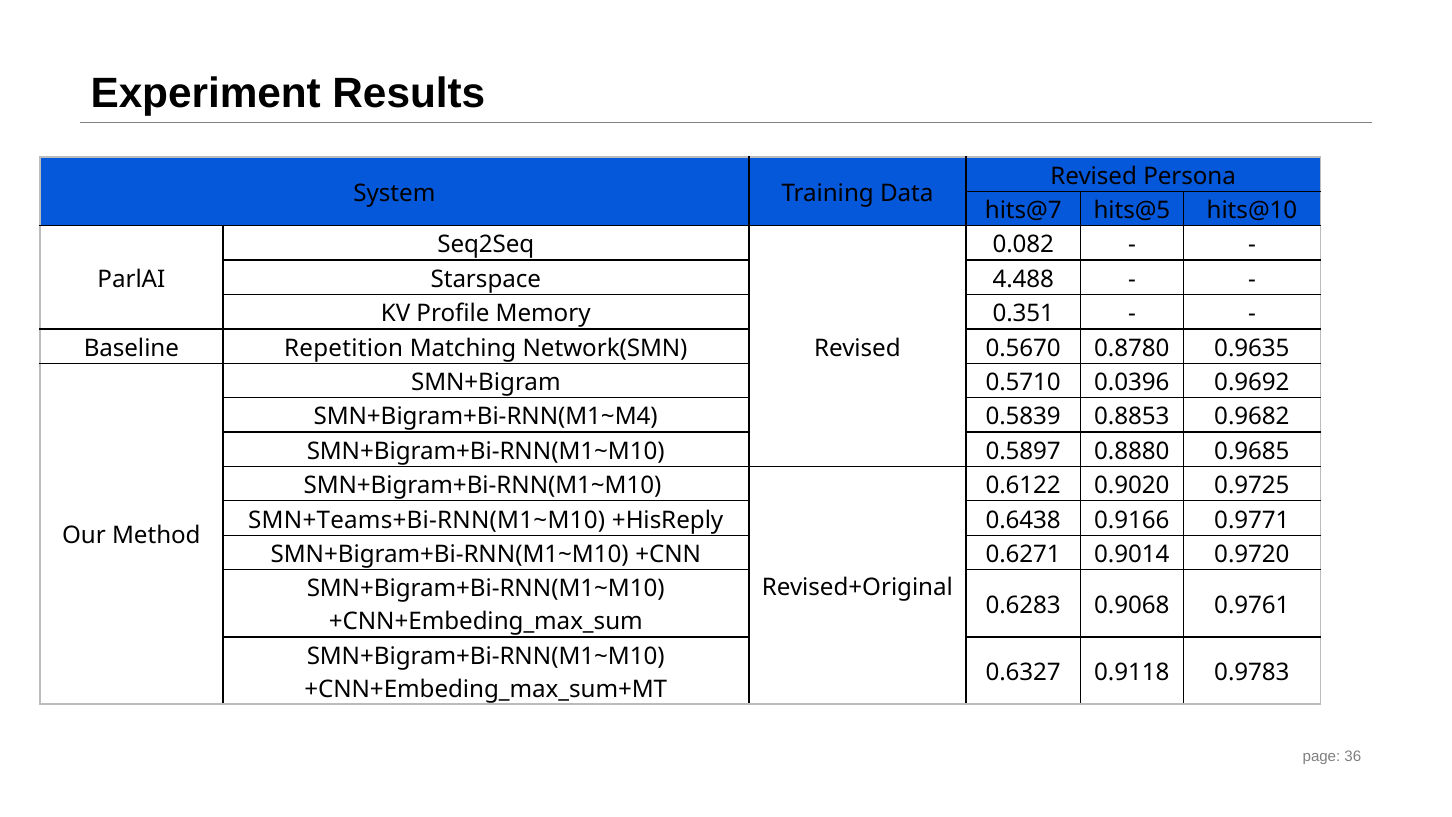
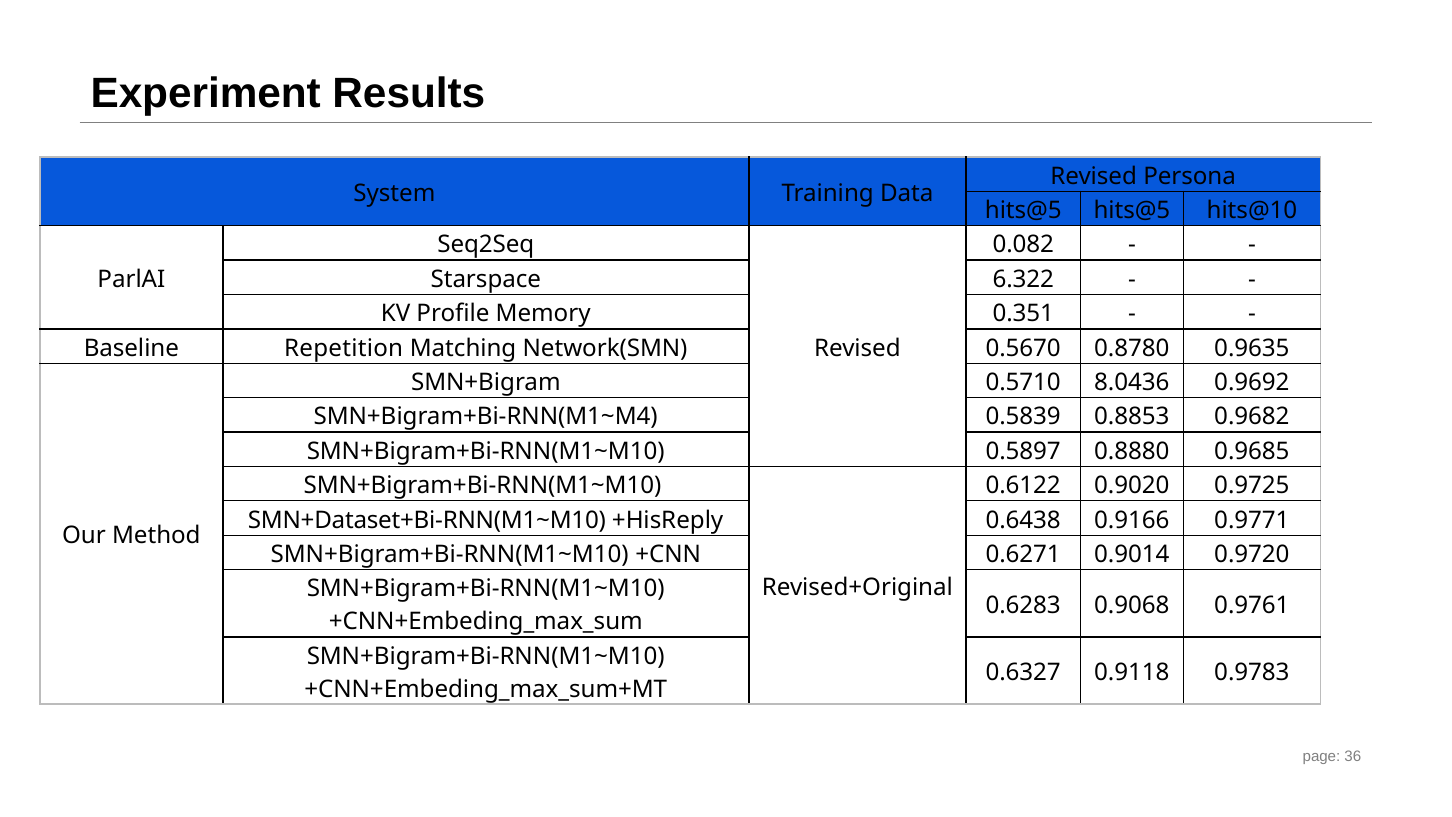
hits@7: hits@7 -> hits@5 (1023, 211)
4.488: 4.488 -> 6.322 (1023, 279)
0.0396: 0.0396 -> 8.0436 (1132, 382)
SMN+Teams+Bi-RNN(M1~M10: SMN+Teams+Bi-RNN(M1~M10 -> SMN+Dataset+Bi-RNN(M1~M10 (427, 520)
